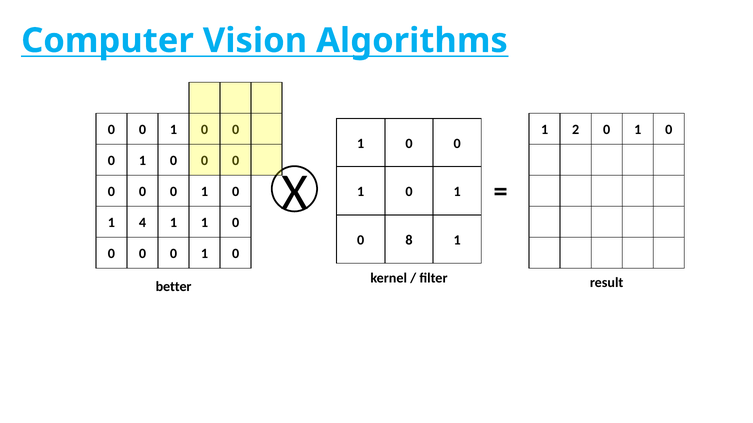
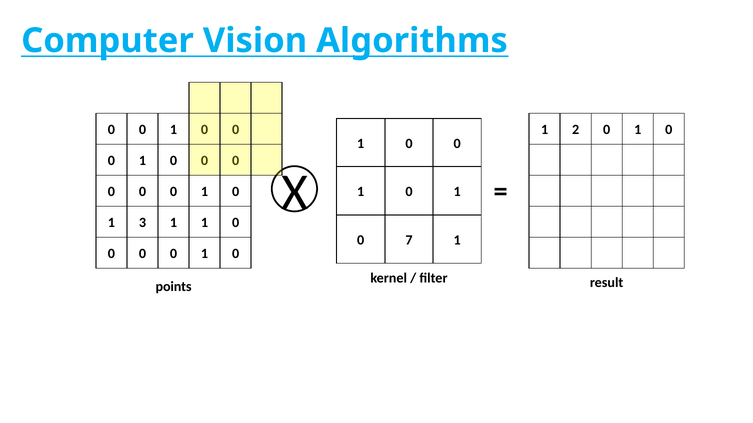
4: 4 -> 3 (142, 223)
8: 8 -> 7 (409, 240)
better: better -> points (174, 287)
